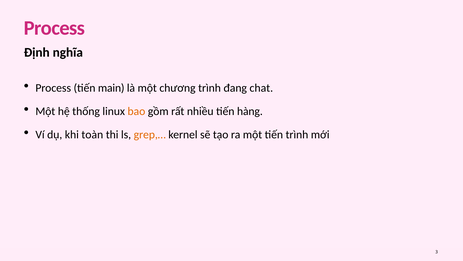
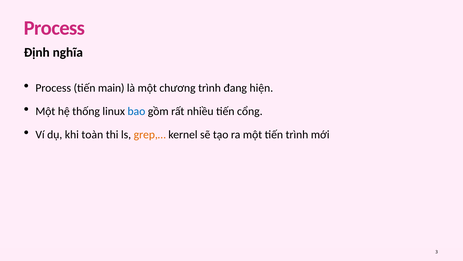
chat: chat -> hiện (261, 88)
bao colour: orange -> blue (136, 111)
hàng: hàng -> cổng (250, 111)
